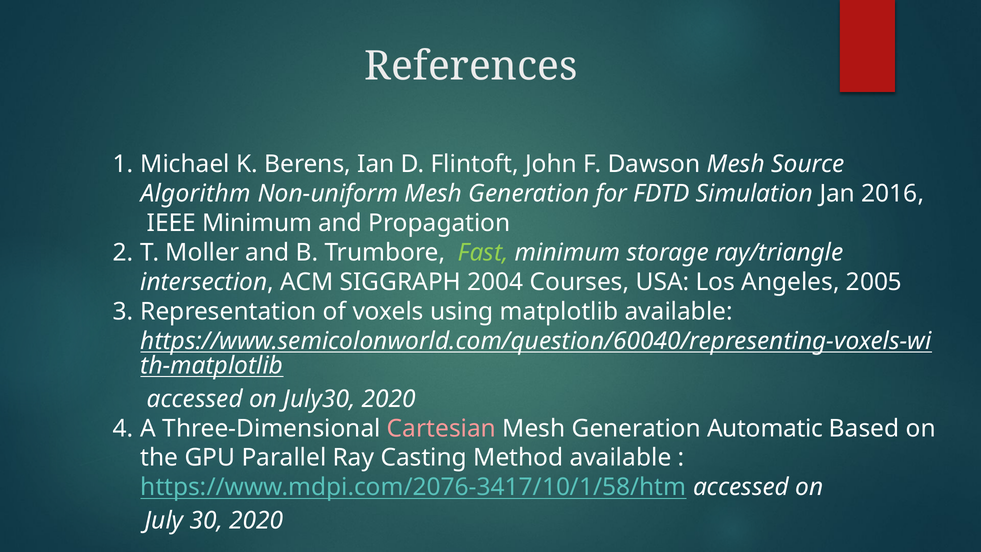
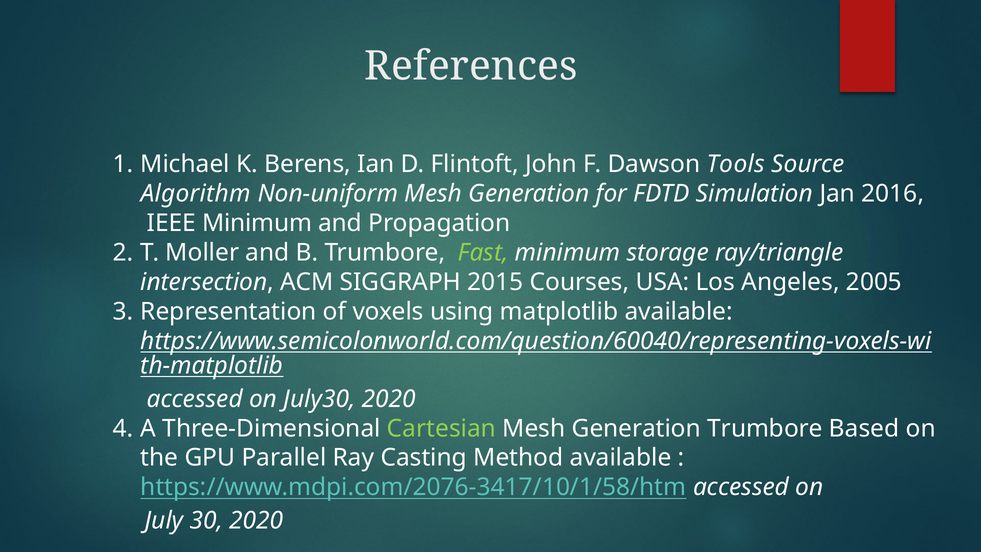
Dawson Mesh: Mesh -> Tools (736, 164)
2004: 2004 -> 2015 (495, 282)
Cartesian colour: pink -> light green (441, 428)
Generation Automatic: Automatic -> Trumbore (765, 428)
